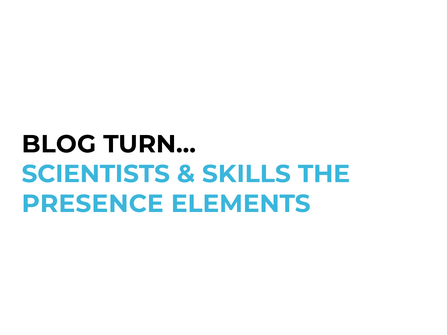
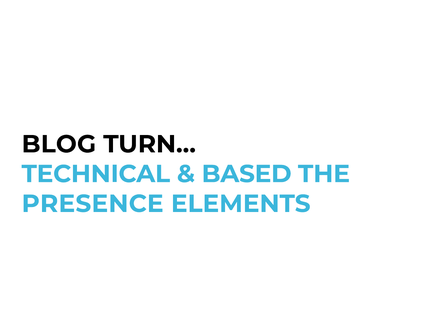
SCIENTISTS: SCIENTISTS -> TECHNICAL (96, 174)
SKILLS: SKILLS -> BASED (247, 174)
